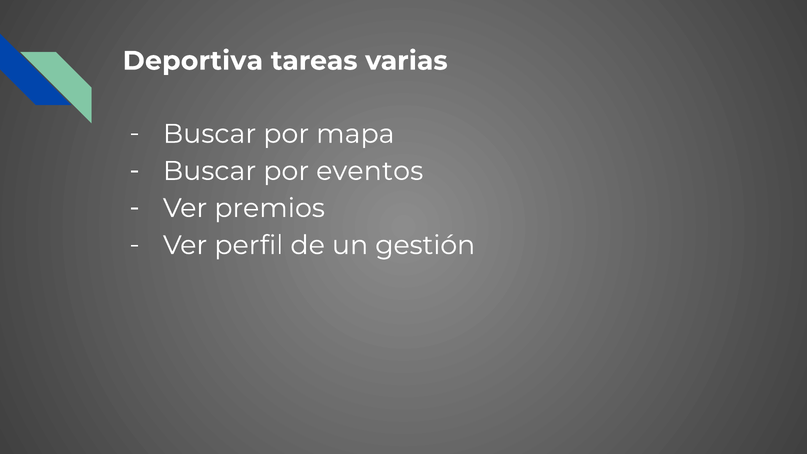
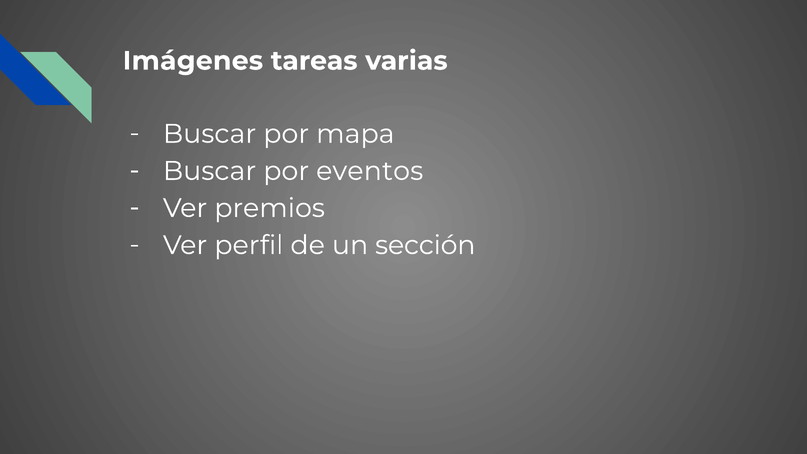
Deportiva: Deportiva -> Imágenes (193, 61)
gestión: gestión -> sección (425, 245)
